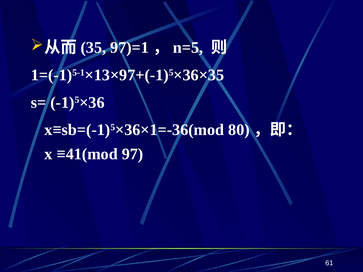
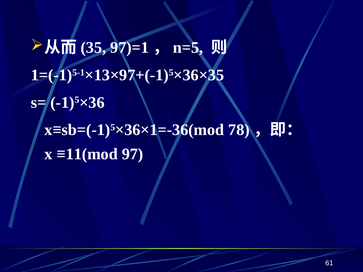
80: 80 -> 78 (239, 130)
≡41(mod: ≡41(mod -> ≡11(mod (87, 154)
